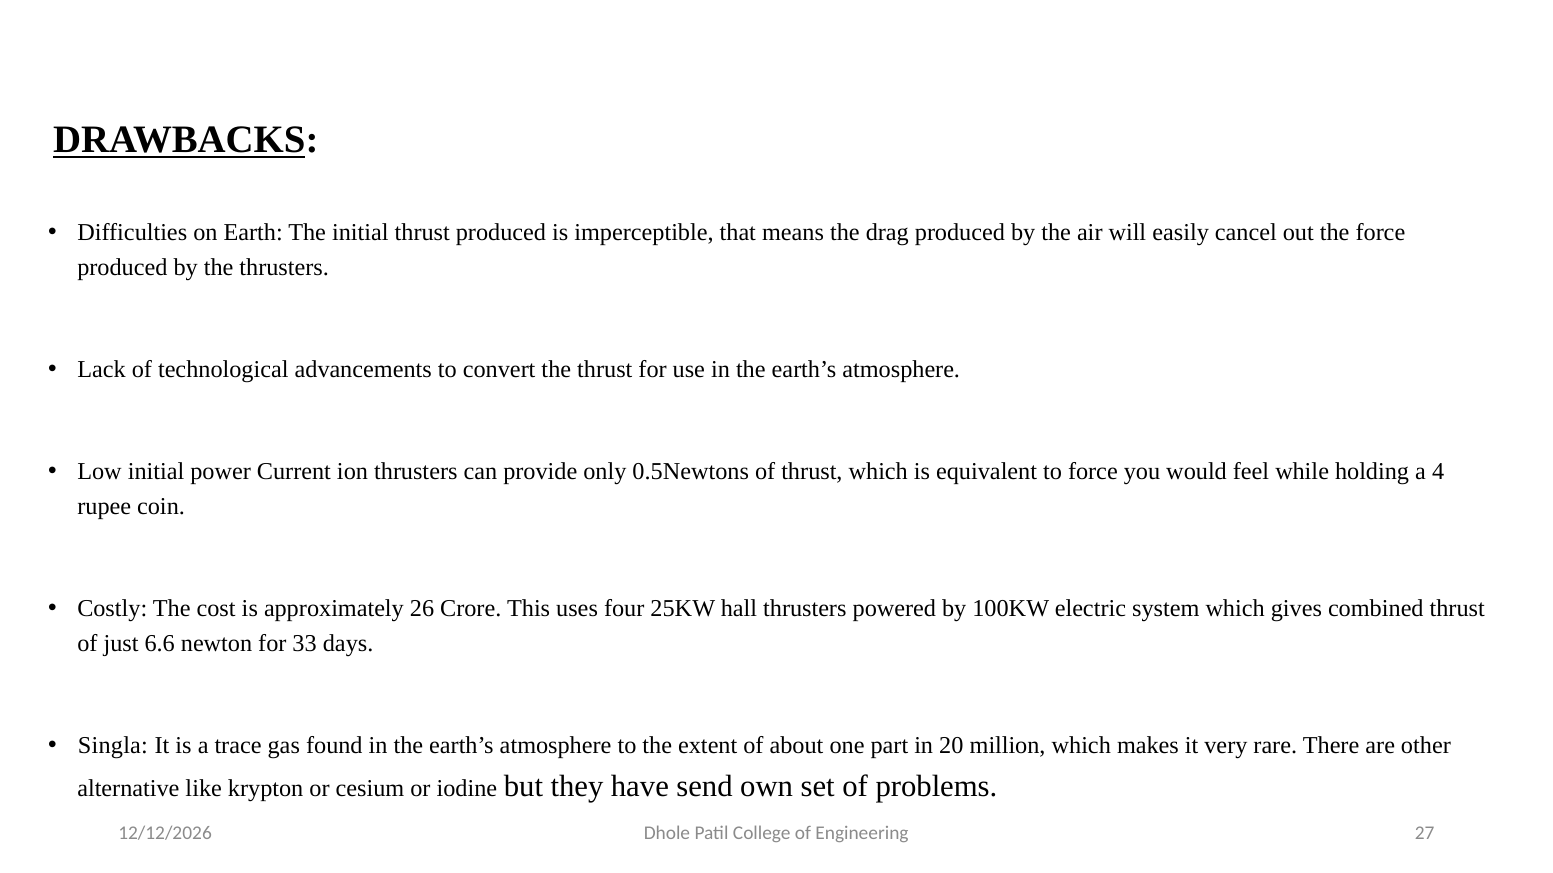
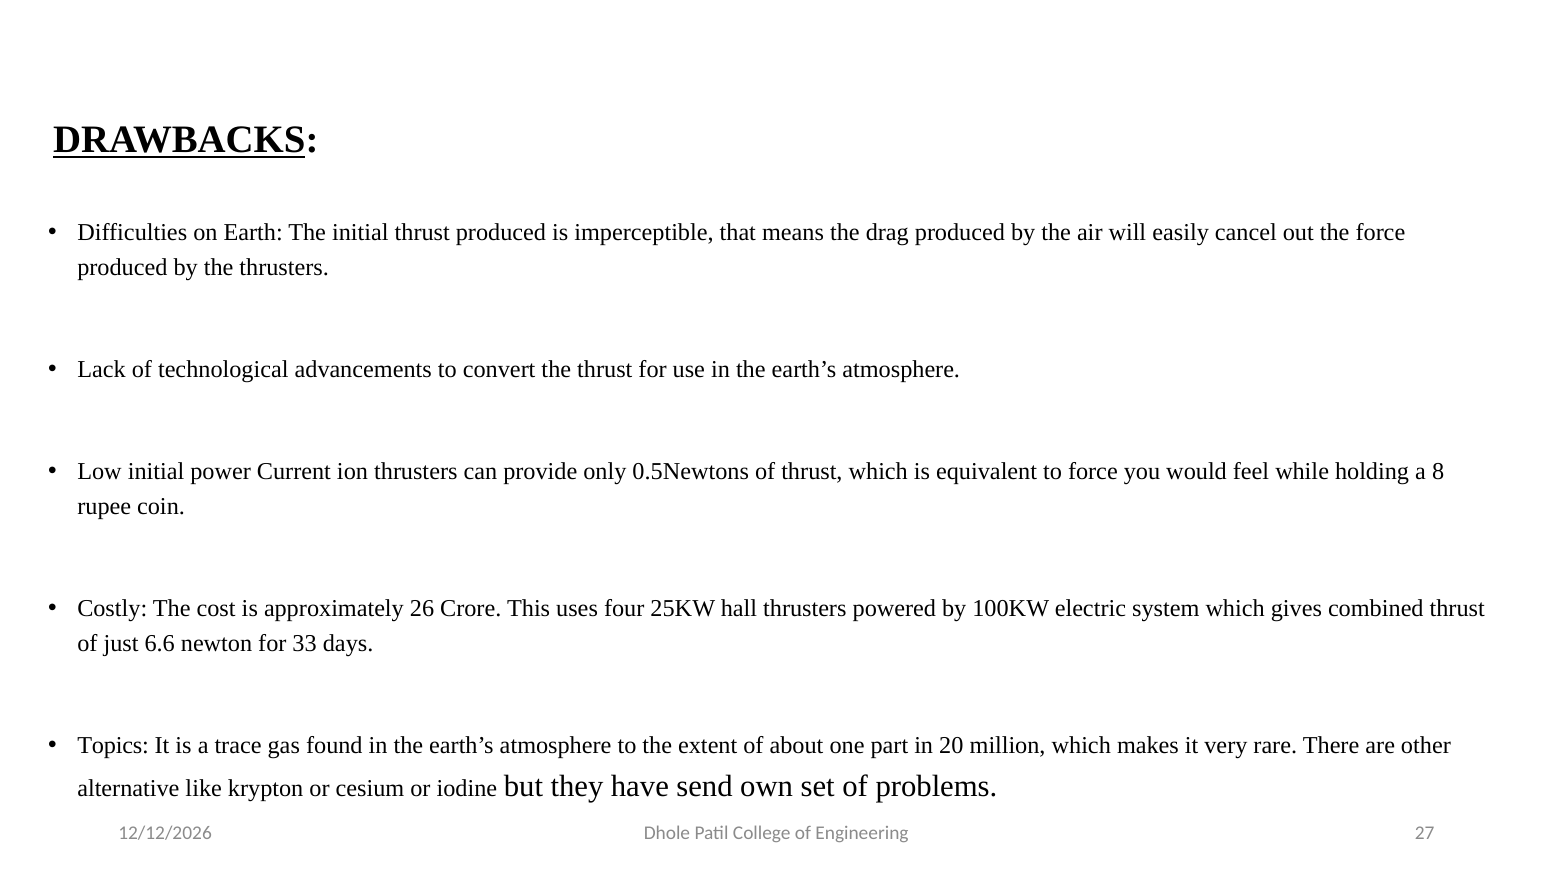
4: 4 -> 8 (1438, 472)
Singla: Singla -> Topics (113, 746)
